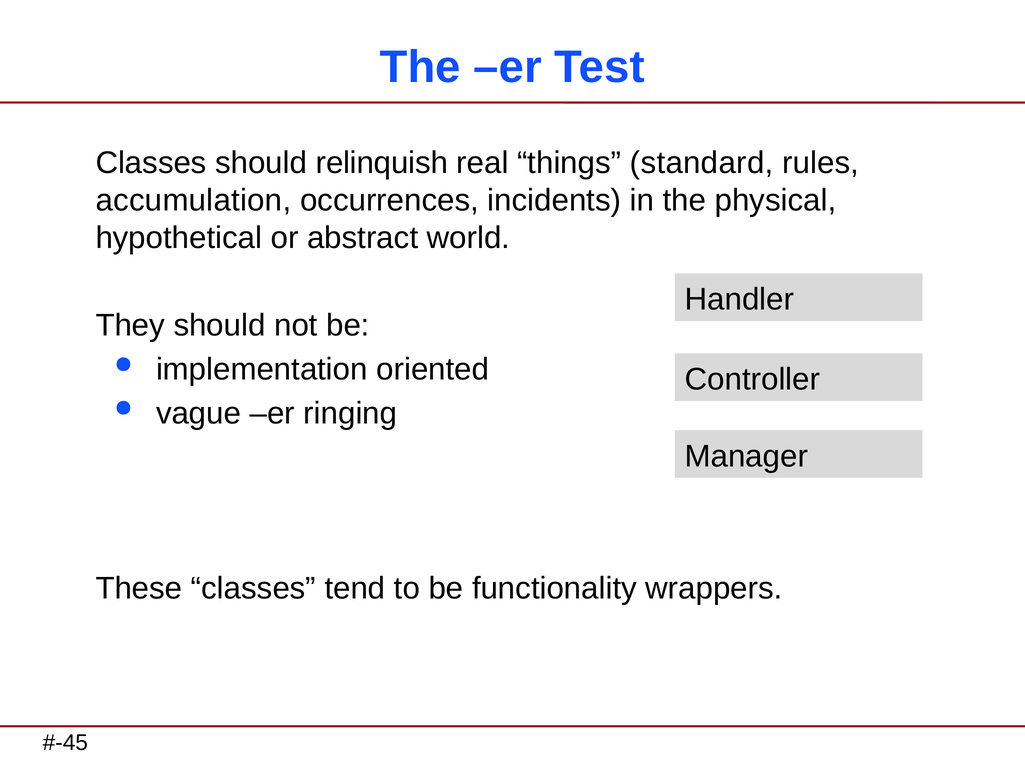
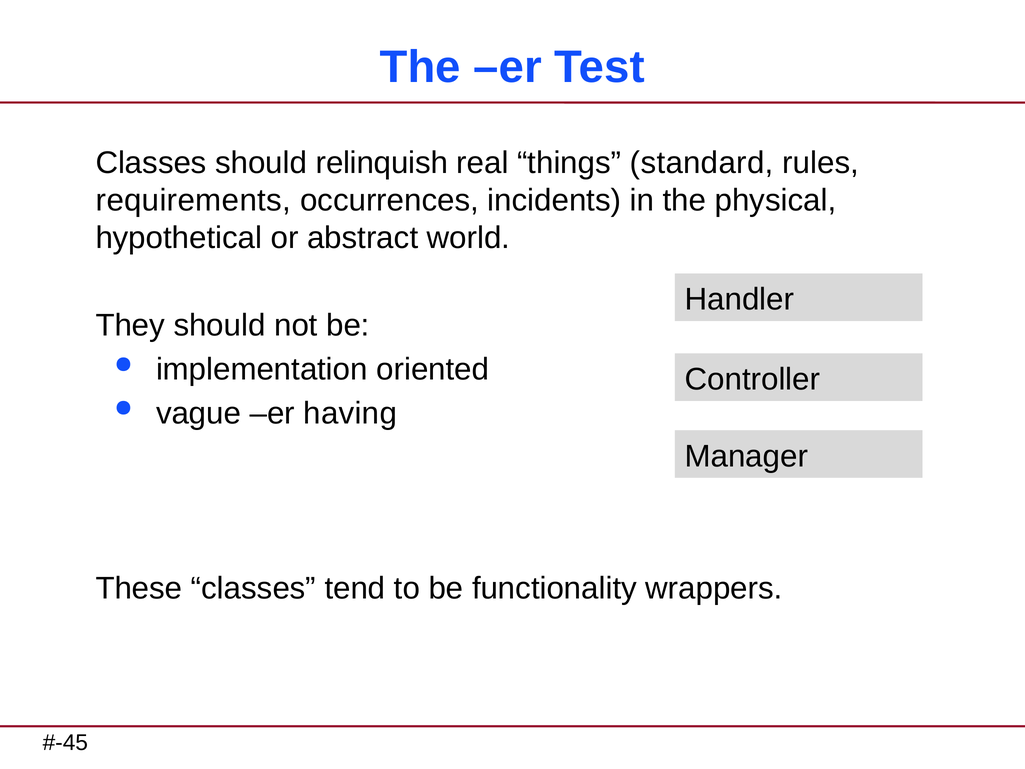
accumulation: accumulation -> requirements (193, 200)
ringing: ringing -> having (350, 413)
